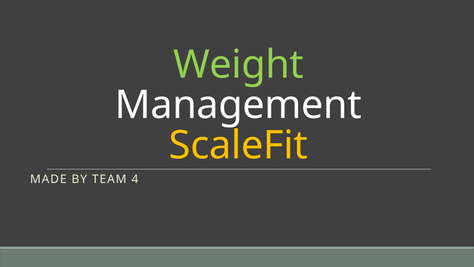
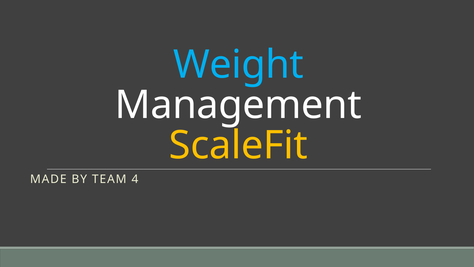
Weight colour: light green -> light blue (238, 65)
